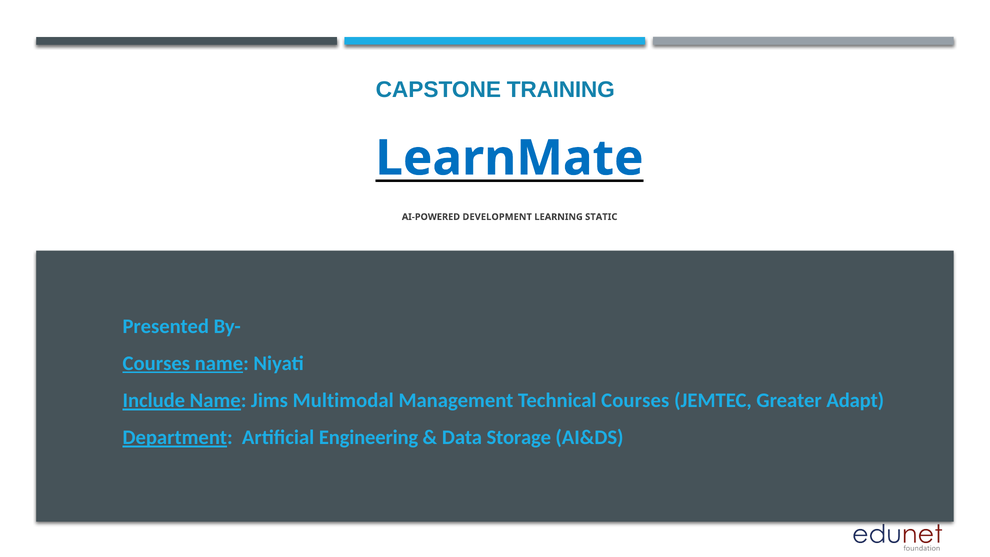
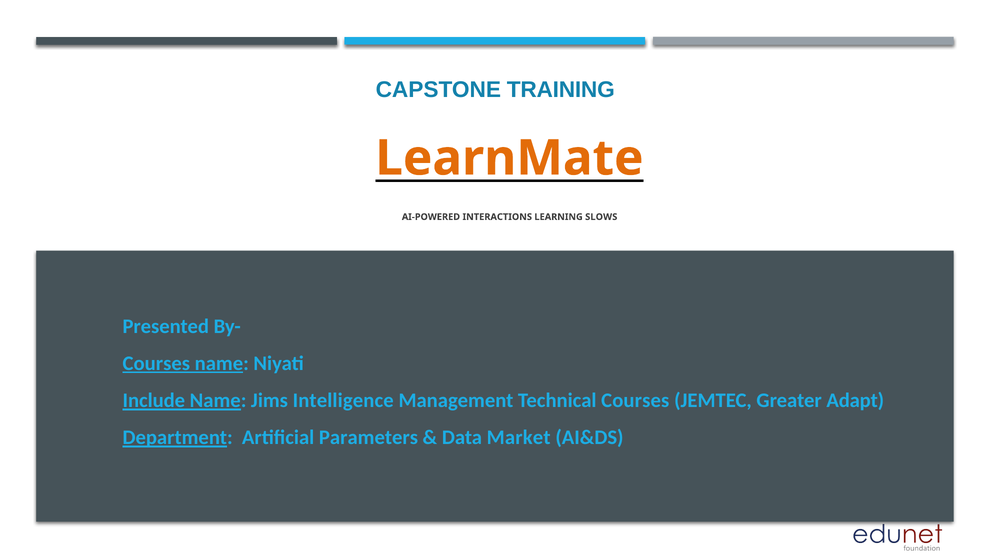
LearnMate colour: blue -> orange (509, 158)
DEVELOPMENT: DEVELOPMENT -> INTERACTIONS (497, 217)
STATIC: STATIC -> SLOWS (601, 217)
Multimodal: Multimodal -> Intelligence (343, 400)
Engineering: Engineering -> Parameters (369, 438)
Storage: Storage -> Market (519, 438)
